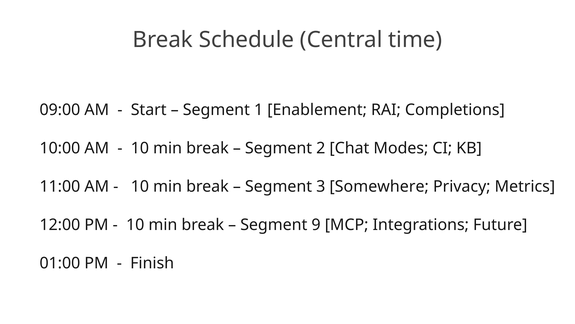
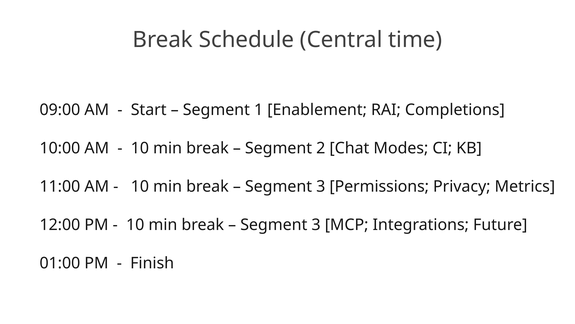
Somewhere: Somewhere -> Permissions (379, 186)
9: 9 -> 3 (316, 225)
